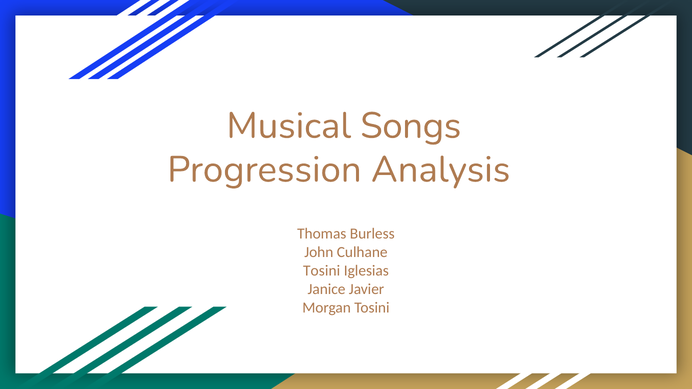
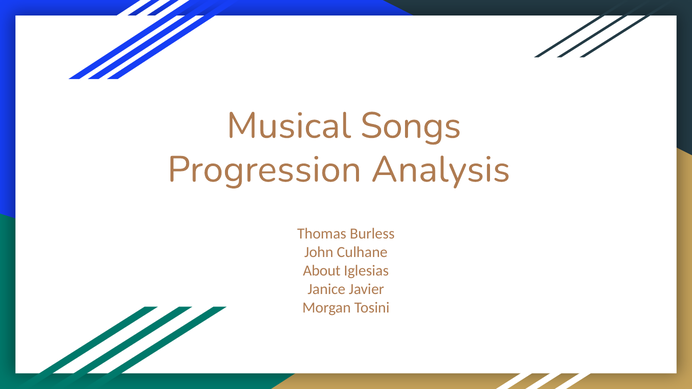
Tosini: Tosini -> About (322, 271)
